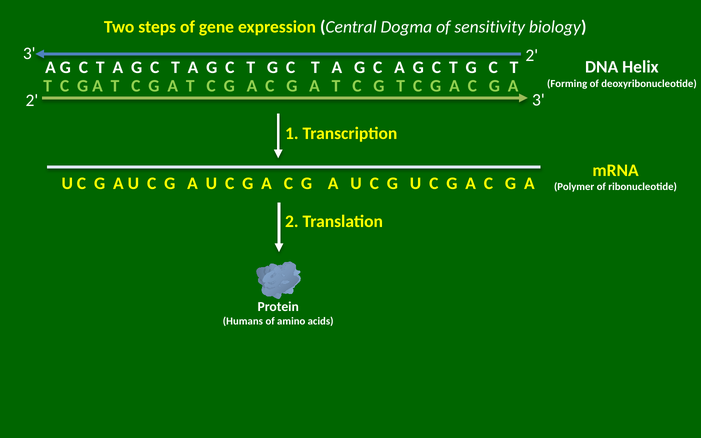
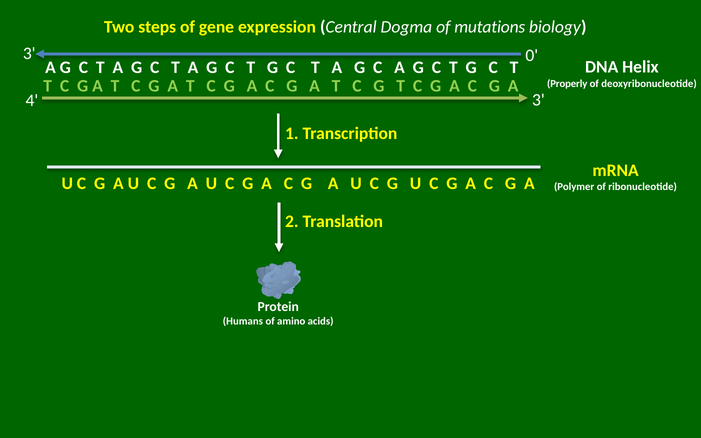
sensitivity: sensitivity -> mutations (490, 27)
2: 2 -> 0 (532, 56)
Forming: Forming -> Properly (567, 84)
2: 2 -> 4 (32, 101)
